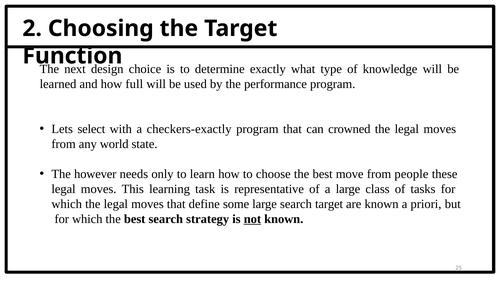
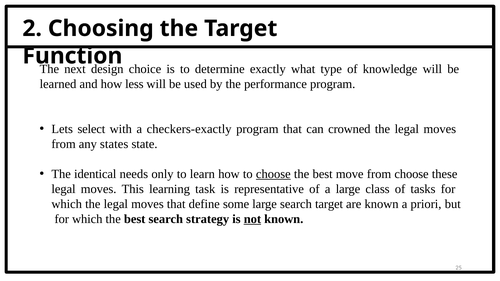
full: full -> less (134, 84)
world: world -> states (114, 144)
however: however -> identical (95, 174)
choose underline: none -> present (273, 174)
from people: people -> choose (412, 174)
